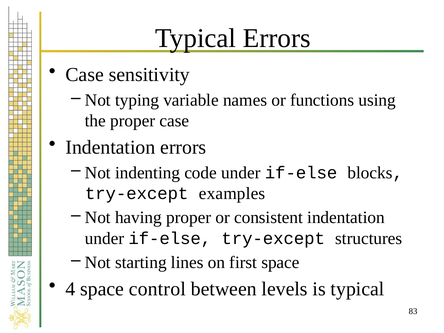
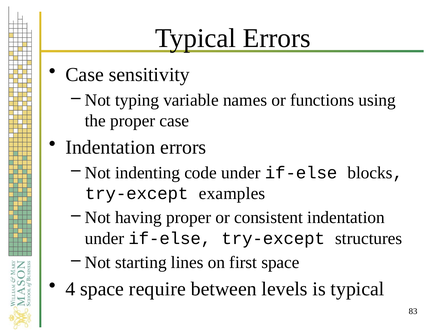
control: control -> require (157, 289)
